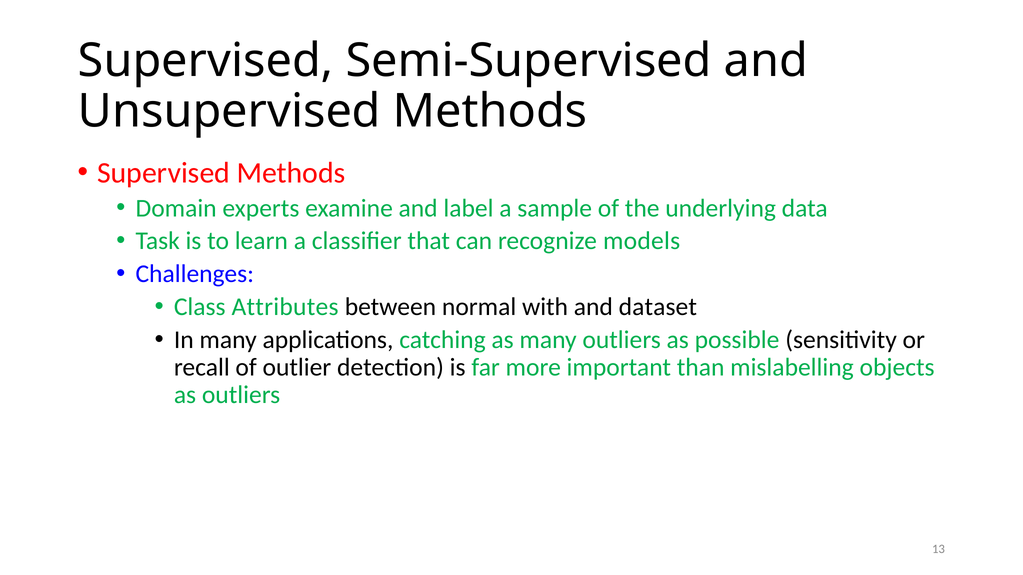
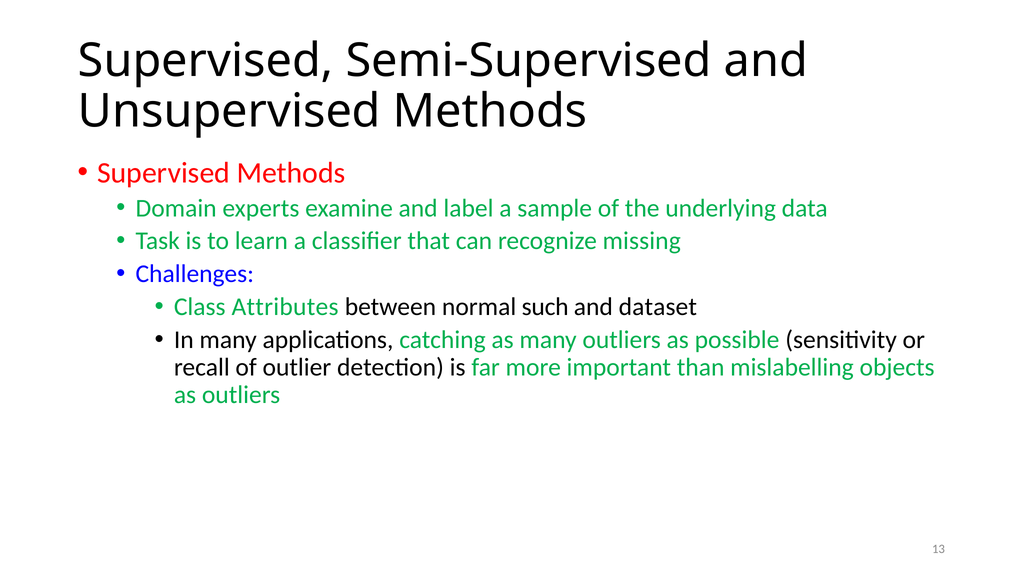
models: models -> missing (642, 241)
with: with -> such (545, 307)
